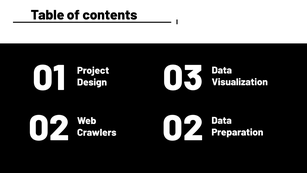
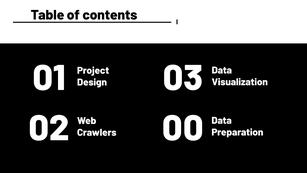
Crawlers 02: 02 -> 00 (183, 128)
